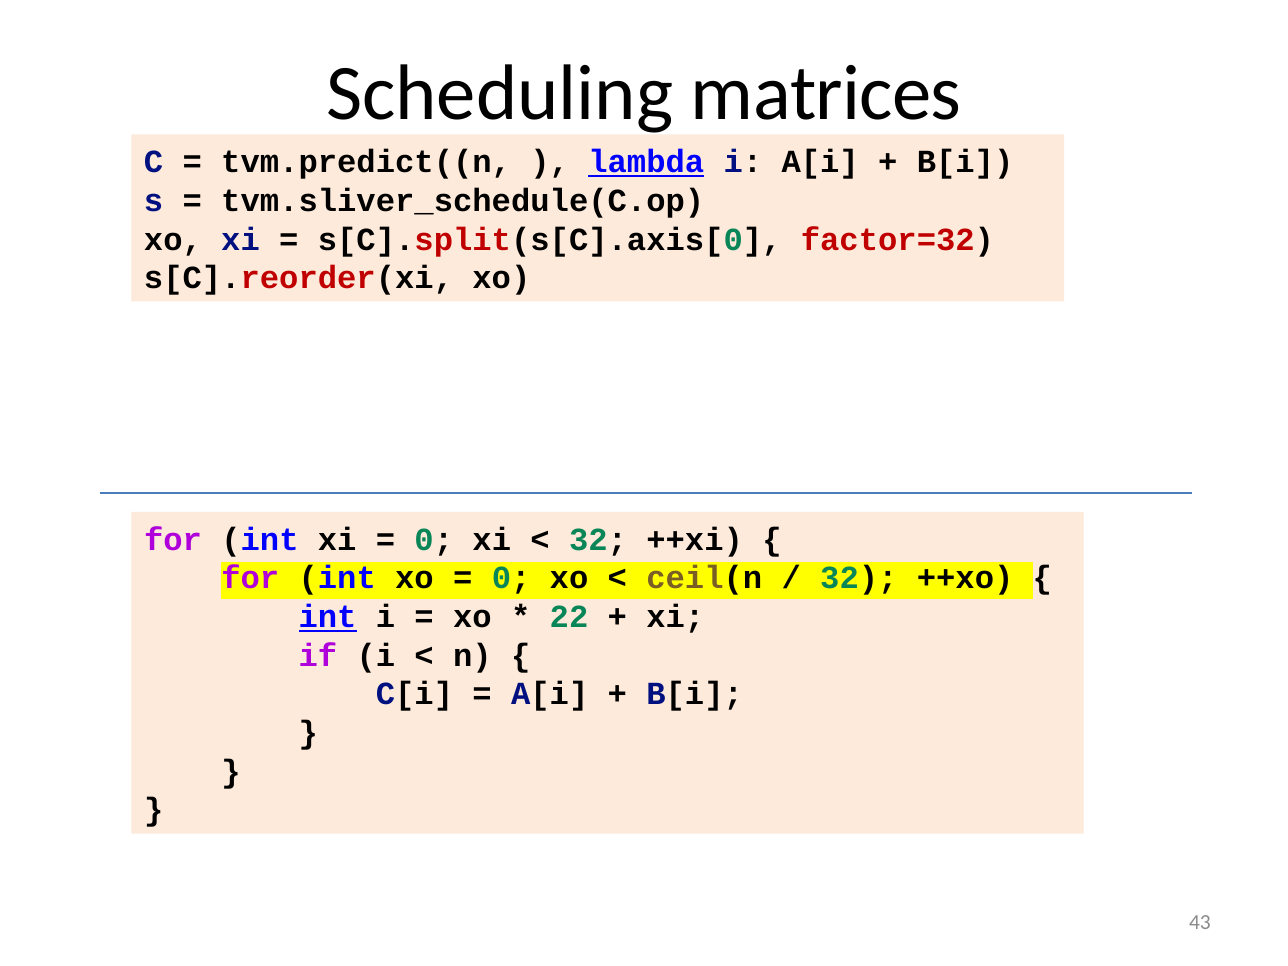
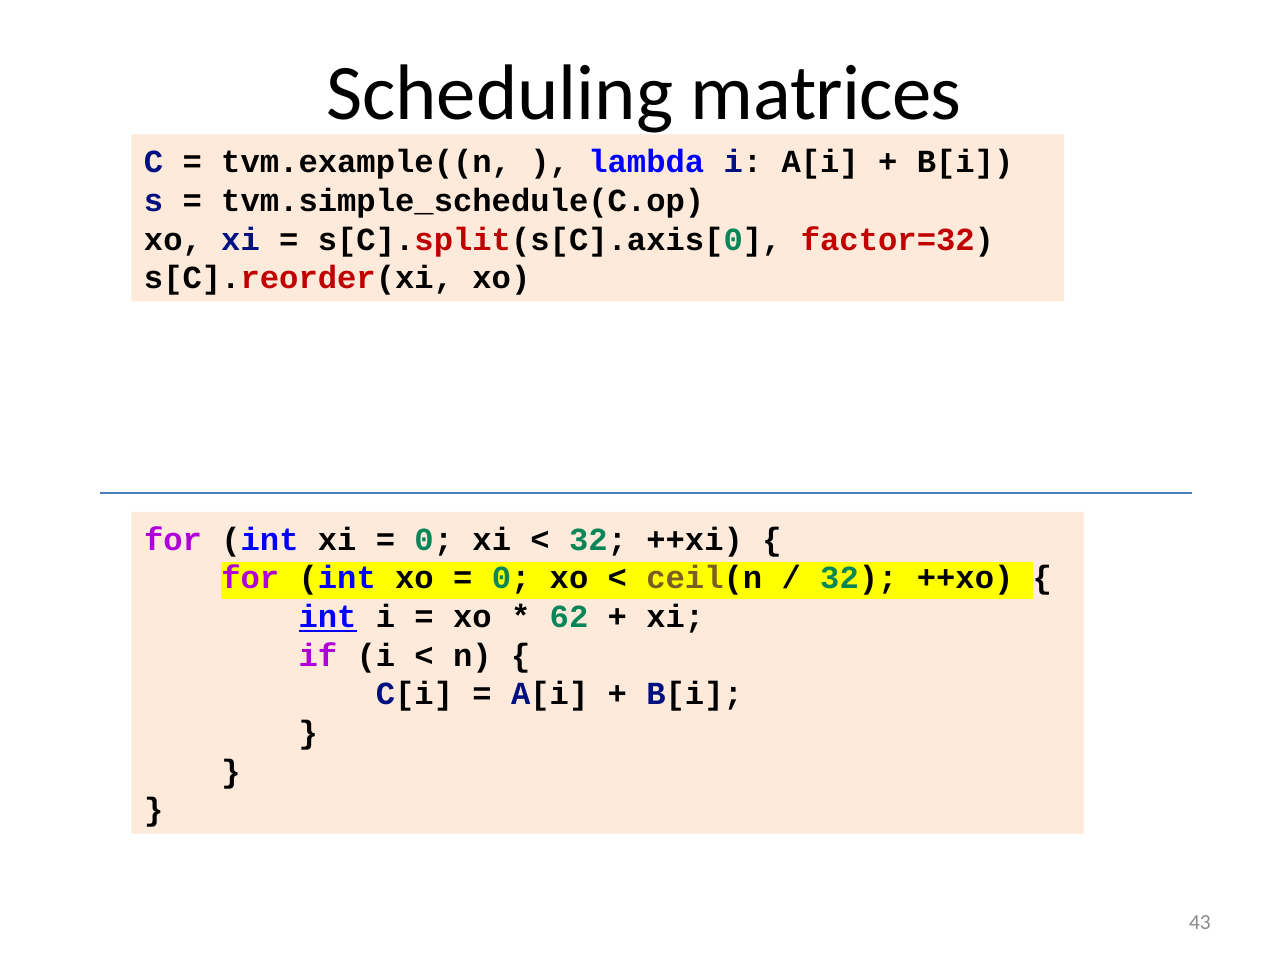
tvm.predict((n: tvm.predict((n -> tvm.example((n (366, 162)
lambda underline: present -> none (646, 162)
tvm.sliver_schedule(C.op: tvm.sliver_schedule(C.op -> tvm.simple_schedule(C.op (463, 201)
22: 22 -> 62 (569, 617)
